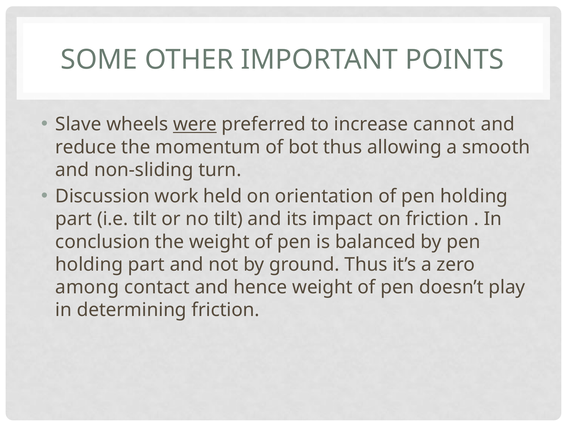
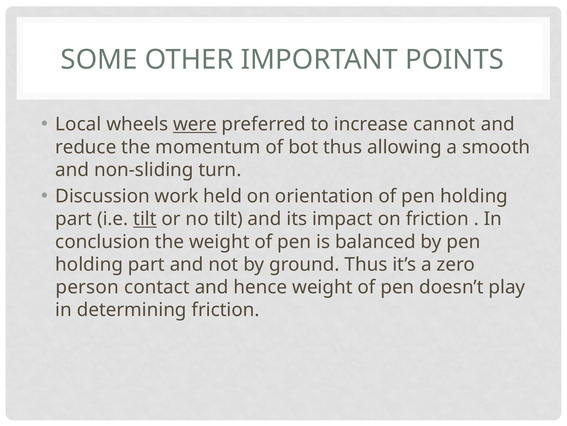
Slave: Slave -> Local (78, 124)
tilt underline: none -> present (145, 219)
among: among -> person (87, 287)
